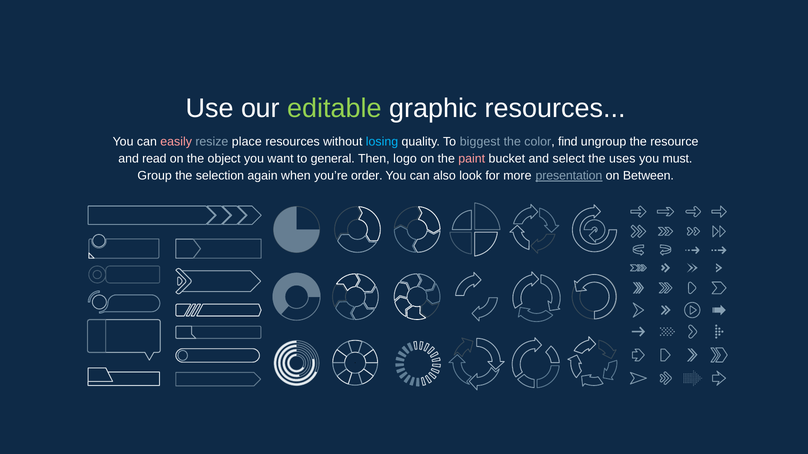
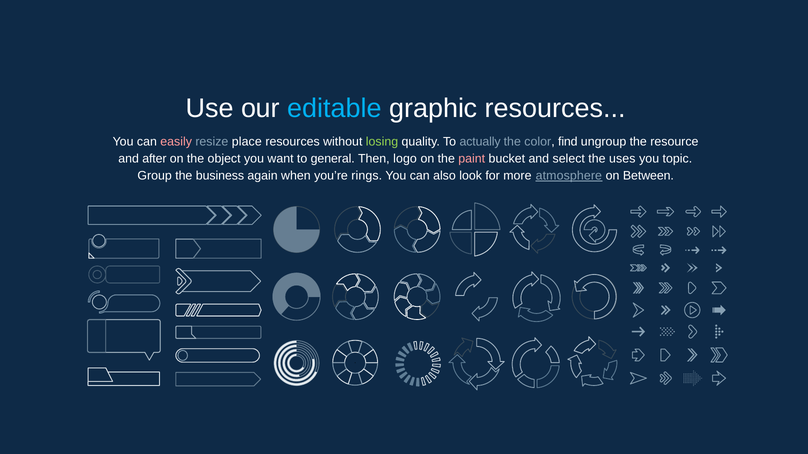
editable colour: light green -> light blue (335, 109)
losing colour: light blue -> light green (382, 142)
biggest: biggest -> actually (480, 142)
read: read -> after (154, 159)
must: must -> topic (677, 159)
selection: selection -> business (220, 176)
order: order -> rings (367, 176)
presentation: presentation -> atmosphere (569, 176)
